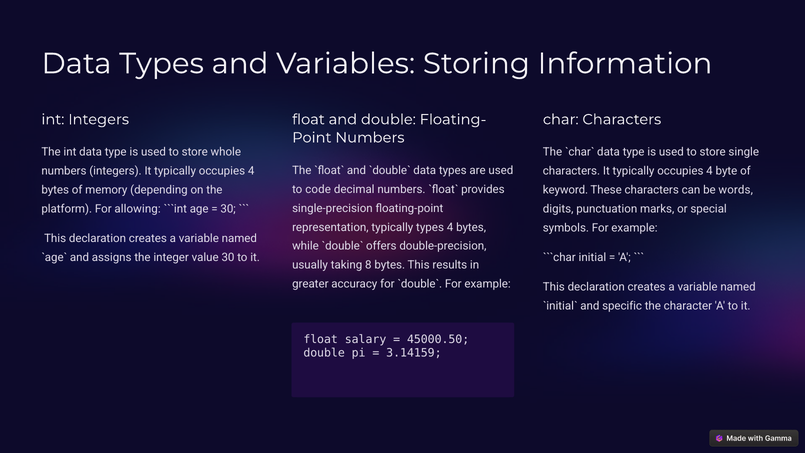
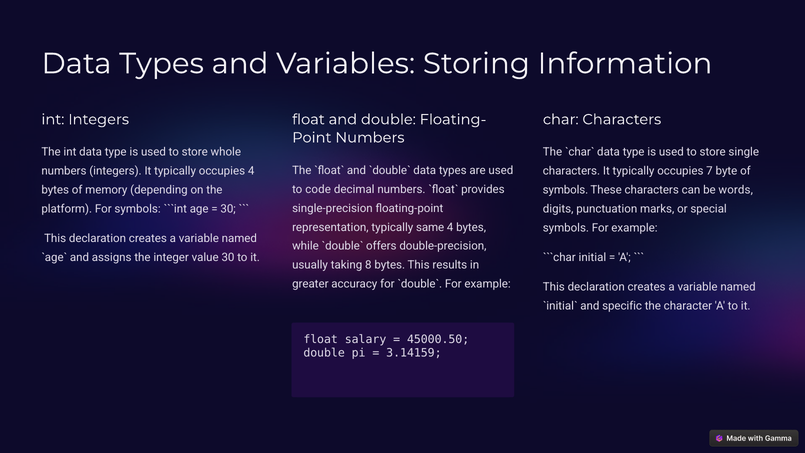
4: 4 -> 7 (709, 171)
keyword: keyword -> symbols (565, 190)
For allowing: allowing -> symbols (138, 209)
typically types: types -> same (430, 227)
